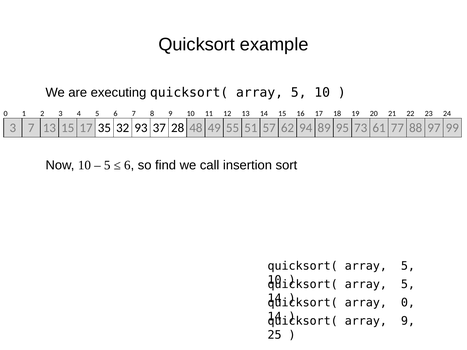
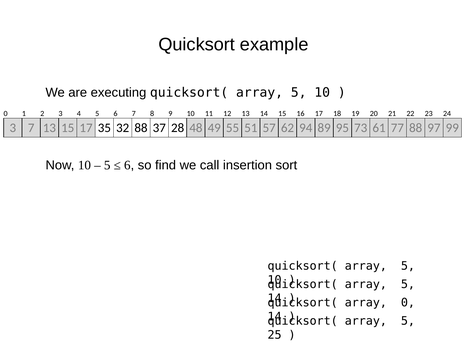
32 93: 93 -> 88 (141, 128)
9: 9 -> 5 (408, 321)
